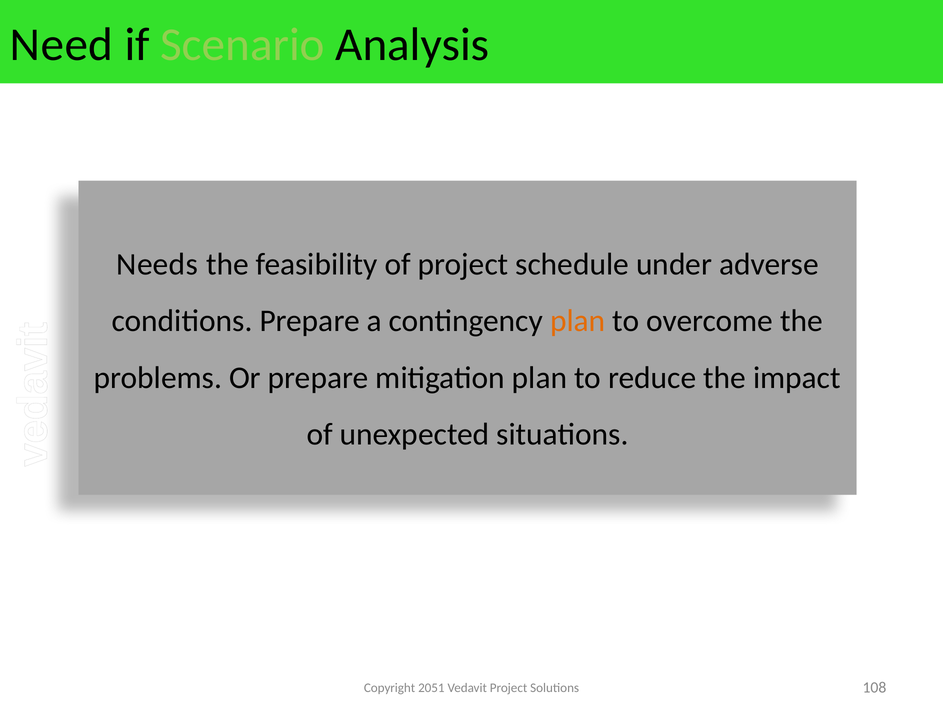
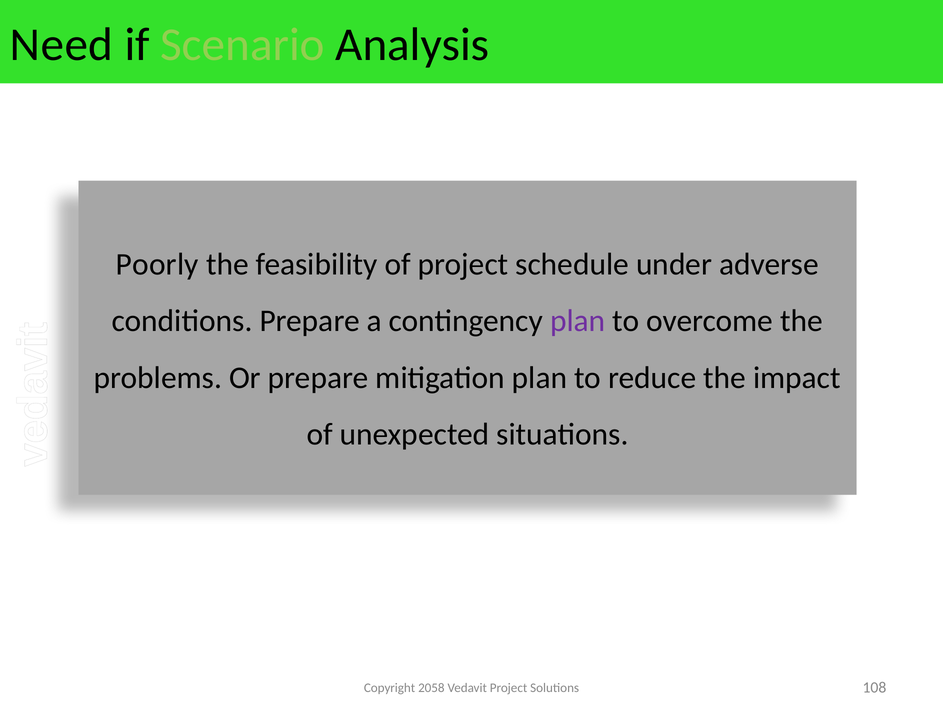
Needs: Needs -> Poorly (157, 265)
plan colour: orange -> purple (578, 321)
2051: 2051 -> 2058 (431, 688)
